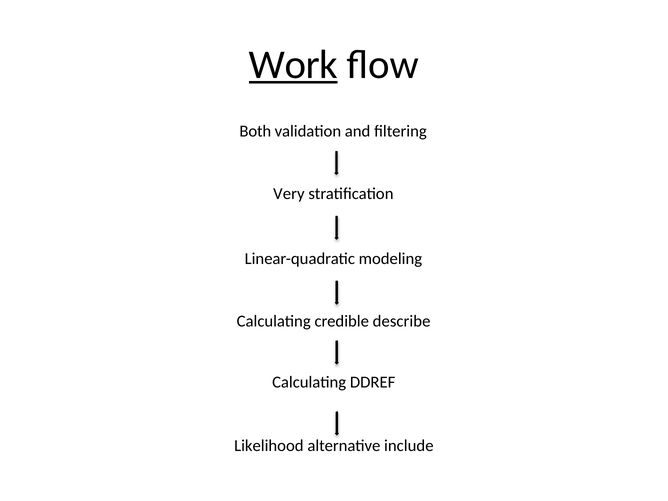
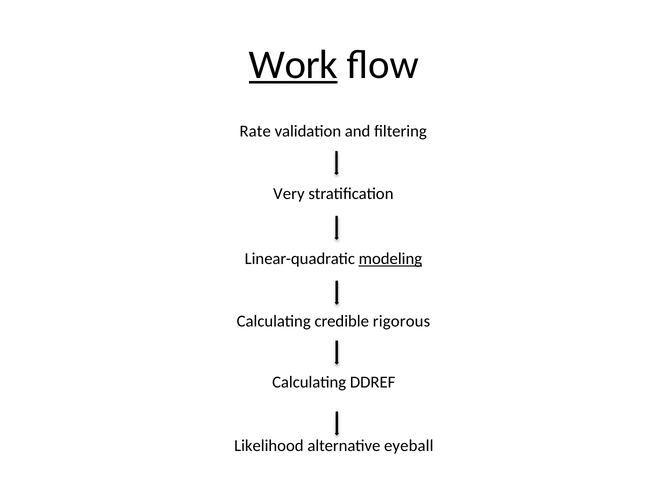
Both: Both -> Rate (255, 131)
modeling underline: none -> present (390, 259)
describe: describe -> rigorous (402, 321)
include: include -> eyeball (409, 446)
